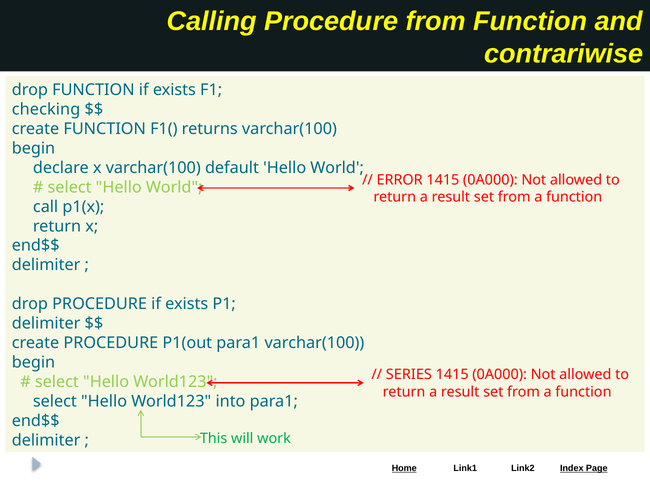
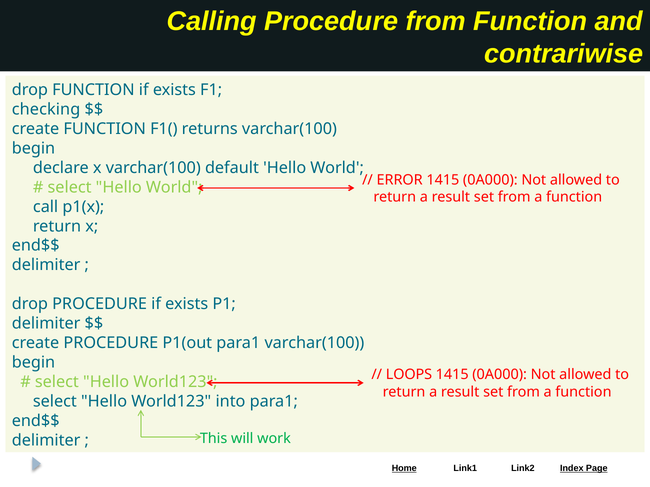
SERIES: SERIES -> LOOPS (409, 375)
